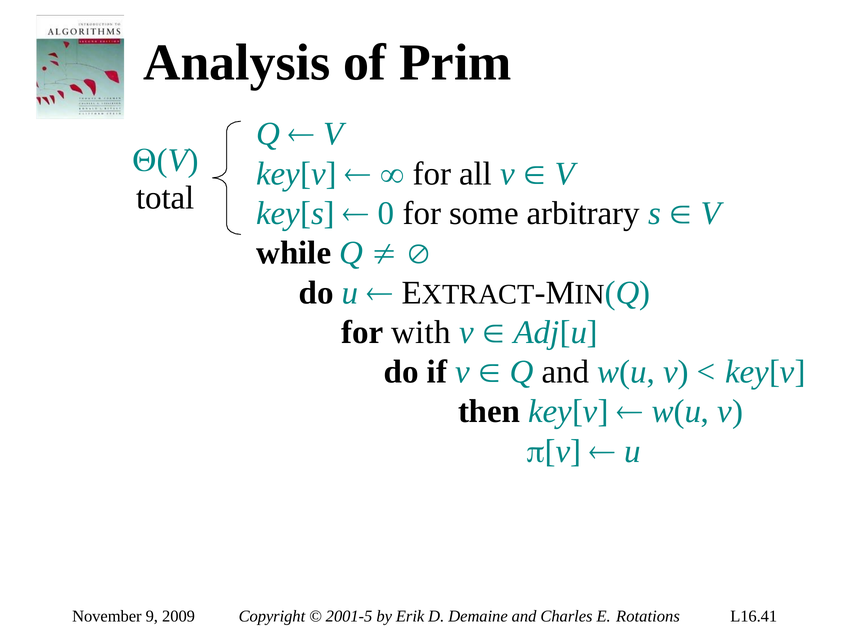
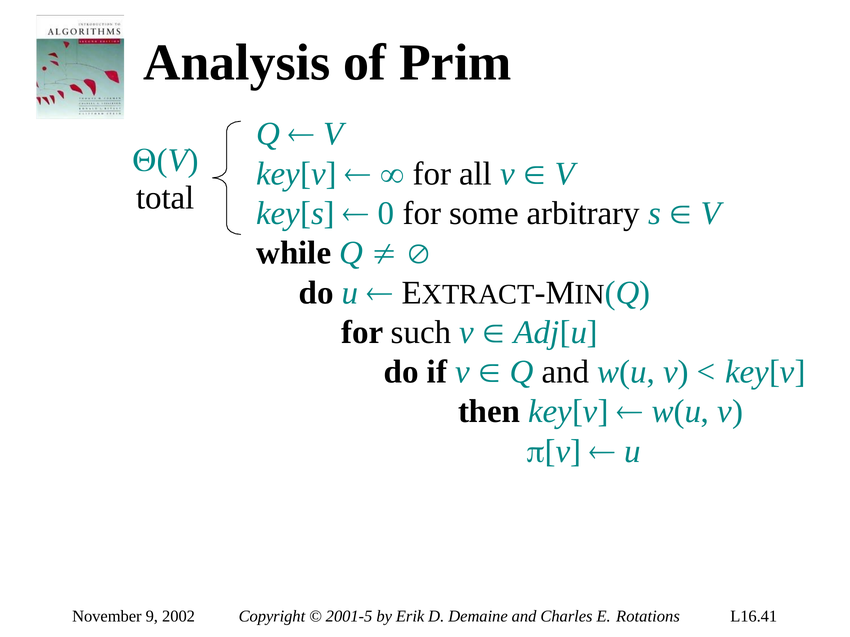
with: with -> such (421, 333)
2009: 2009 -> 2002 (179, 617)
